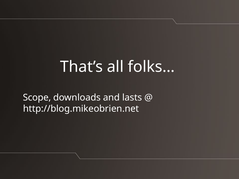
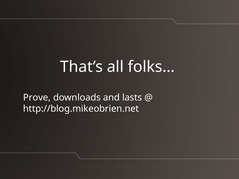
Scope: Scope -> Prove (37, 98)
